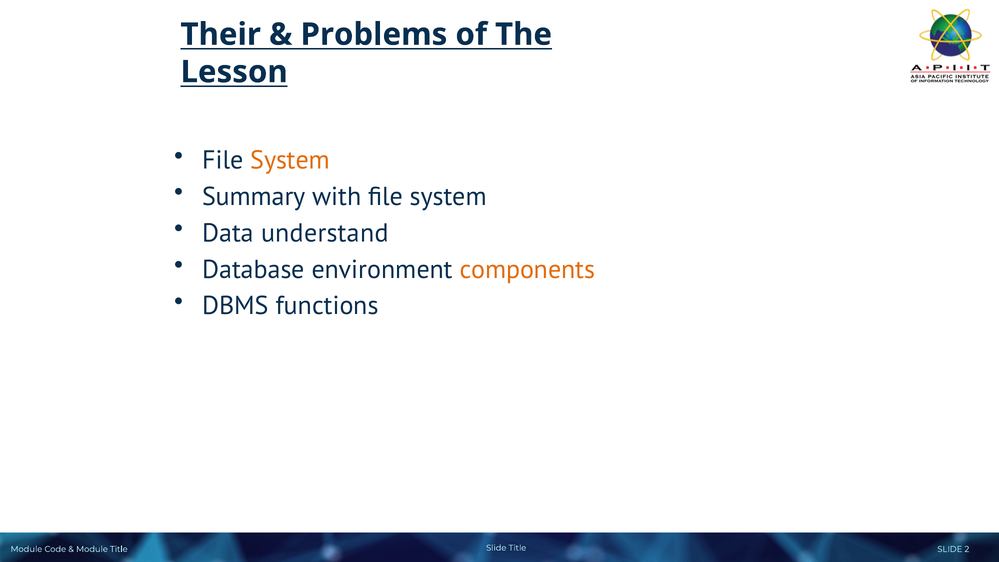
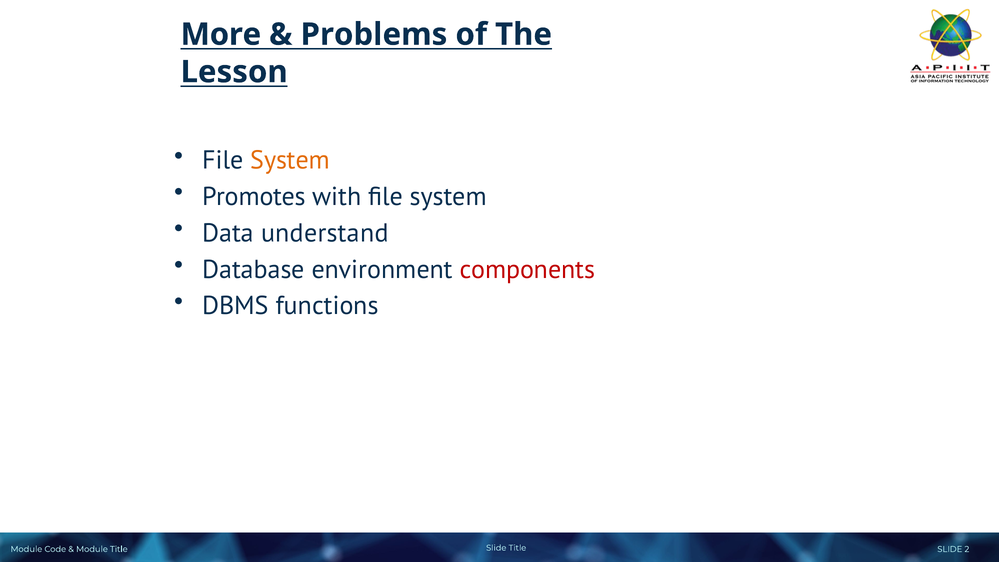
Their: Their -> More (221, 34)
Summary: Summary -> Promotes (254, 197)
components colour: orange -> red (527, 269)
